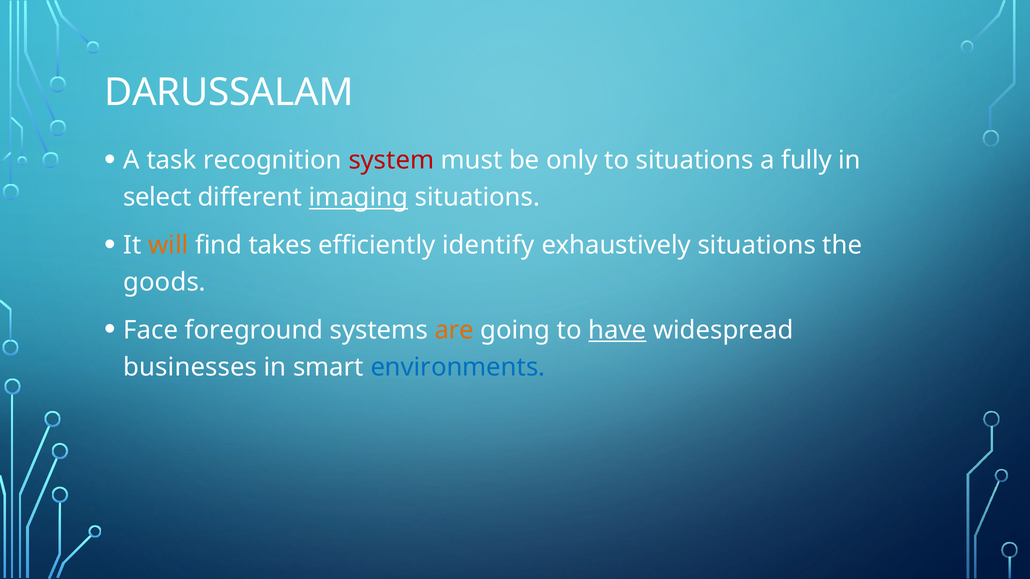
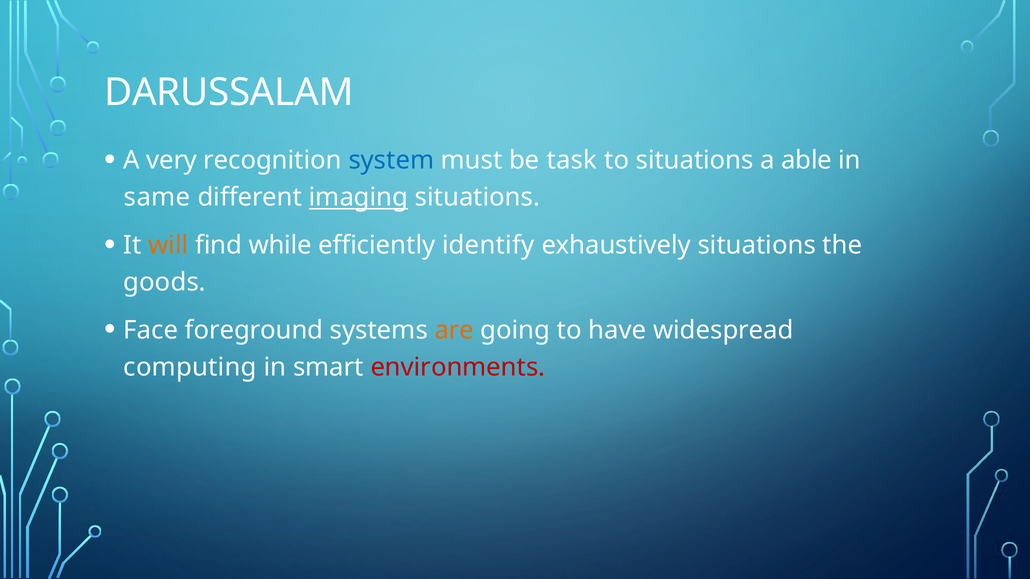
task: task -> very (172, 161)
system colour: red -> blue (391, 161)
only: only -> task (572, 161)
fully: fully -> able (807, 161)
select: select -> same (157, 198)
takes: takes -> while (280, 245)
have underline: present -> none (617, 330)
businesses: businesses -> computing (190, 367)
environments colour: blue -> red (458, 367)
